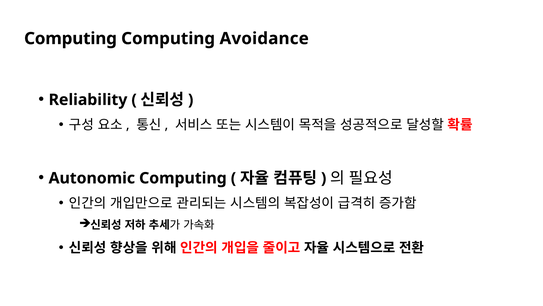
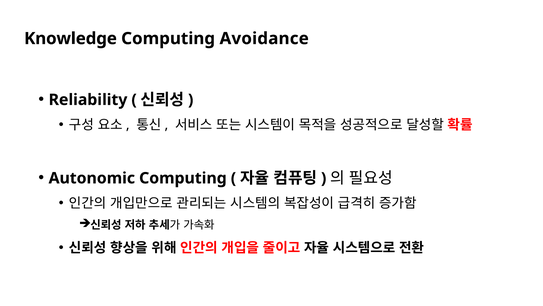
Computing: Computing -> Knowledge (71, 38)
